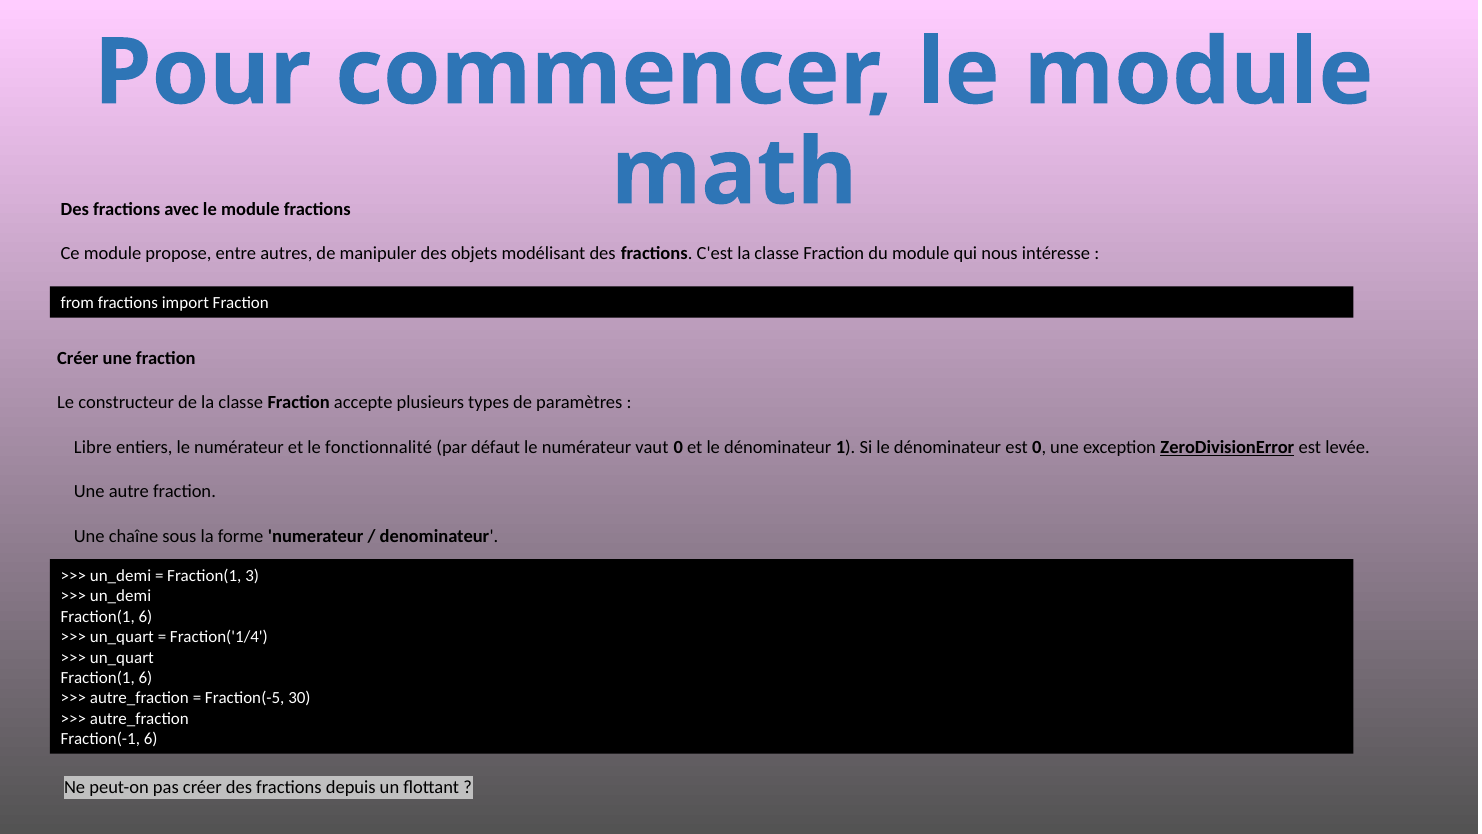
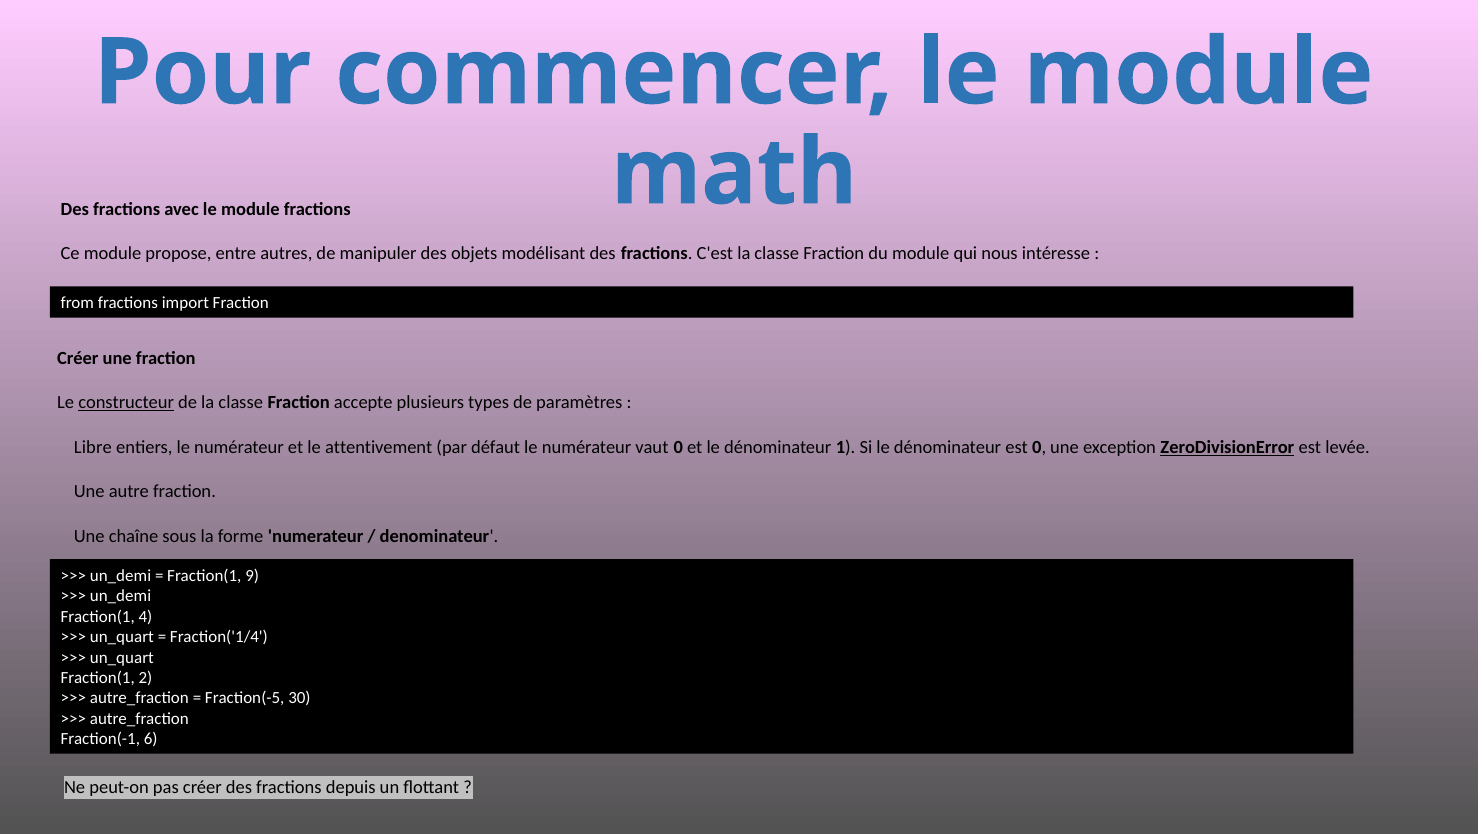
constructeur underline: none -> present (126, 403)
fonctionnalité: fonctionnalité -> attentivement (379, 447)
3: 3 -> 9 (252, 576)
6: 6 -> 4 (145, 616)
6: 6 -> 2 (145, 678)
